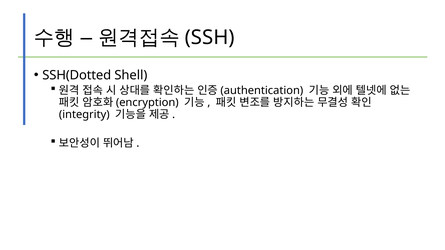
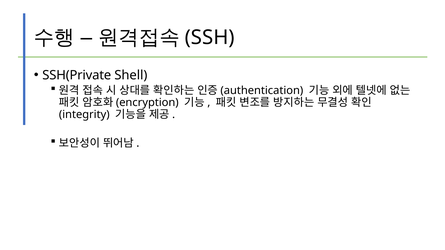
SSH(Dotted: SSH(Dotted -> SSH(Private (77, 75)
